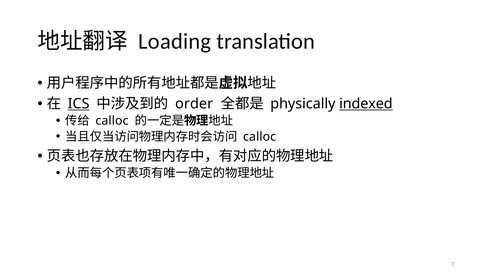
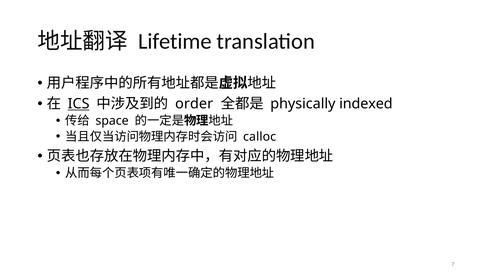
Loading: Loading -> Lifetime (175, 41)
indexed underline: present -> none (366, 104)
calloc: calloc -> space (112, 121)
